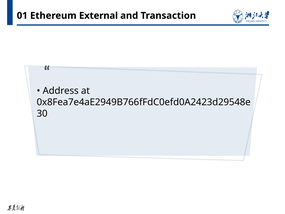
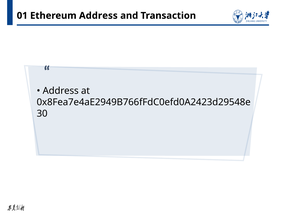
Ethereum External: External -> Address (98, 16)
